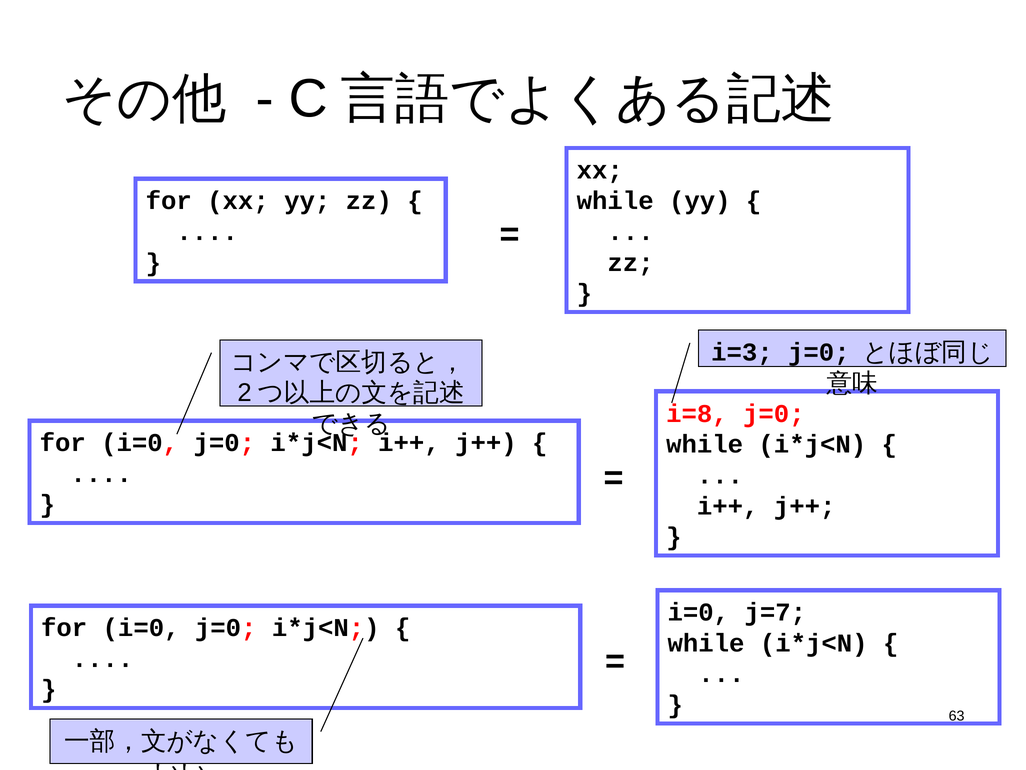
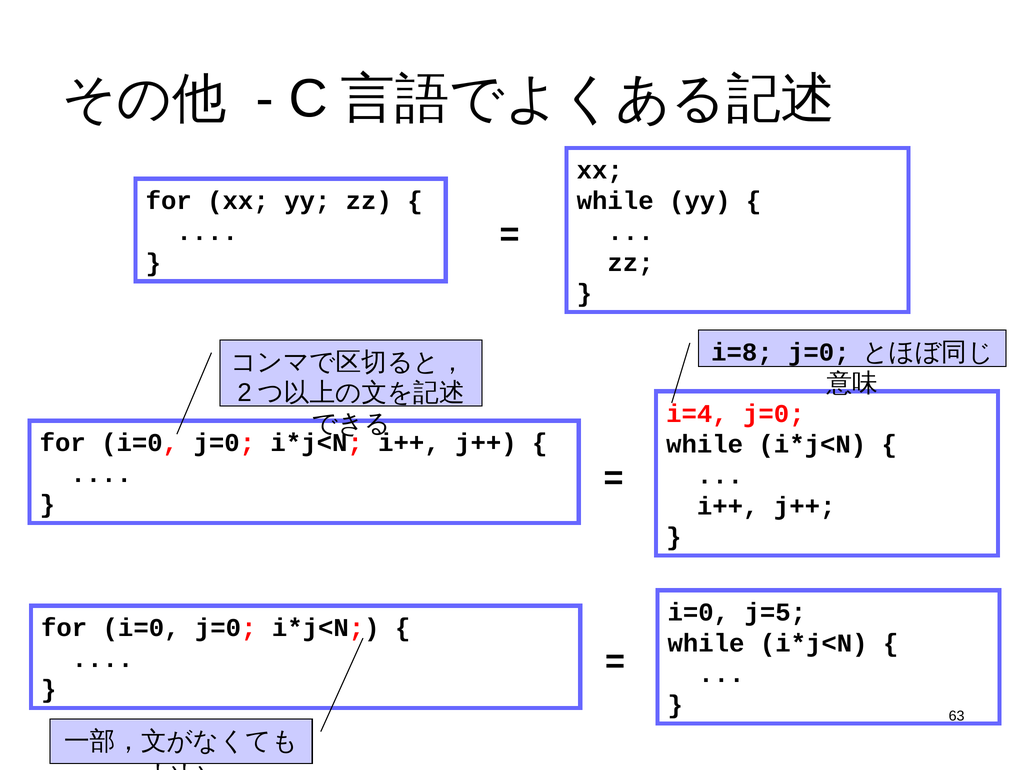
i=3: i=3 -> i=8 (742, 352)
i=8: i=8 -> i=4 (697, 413)
j=7: j=7 -> j=5 (775, 612)
